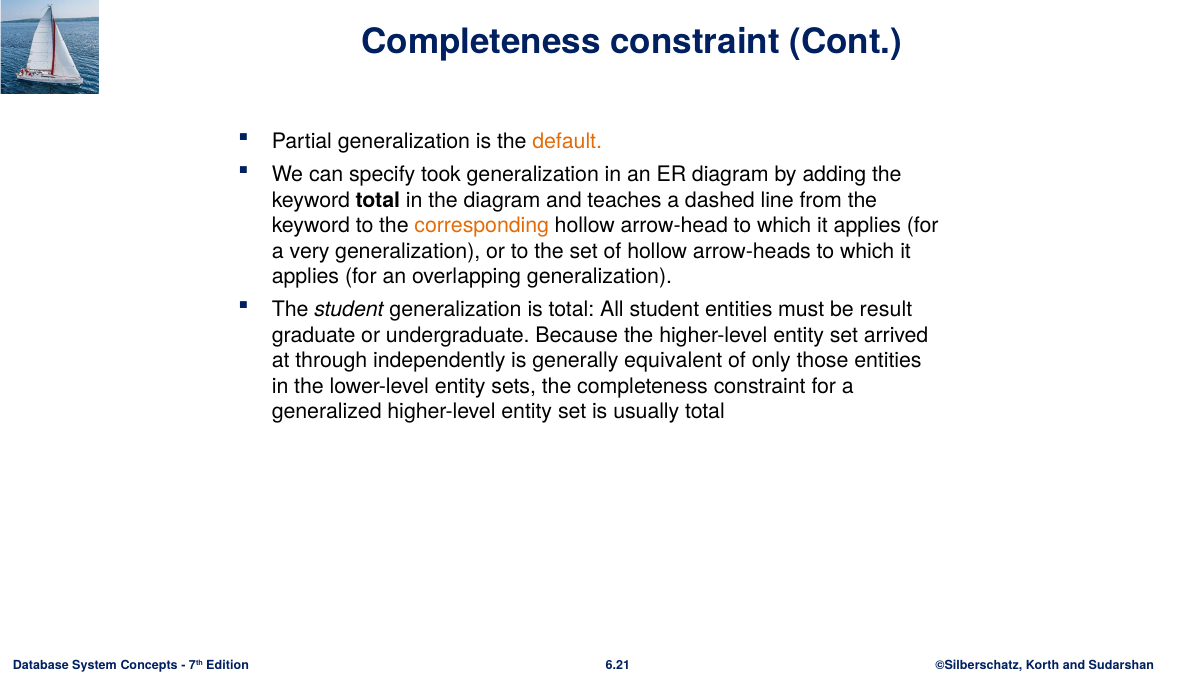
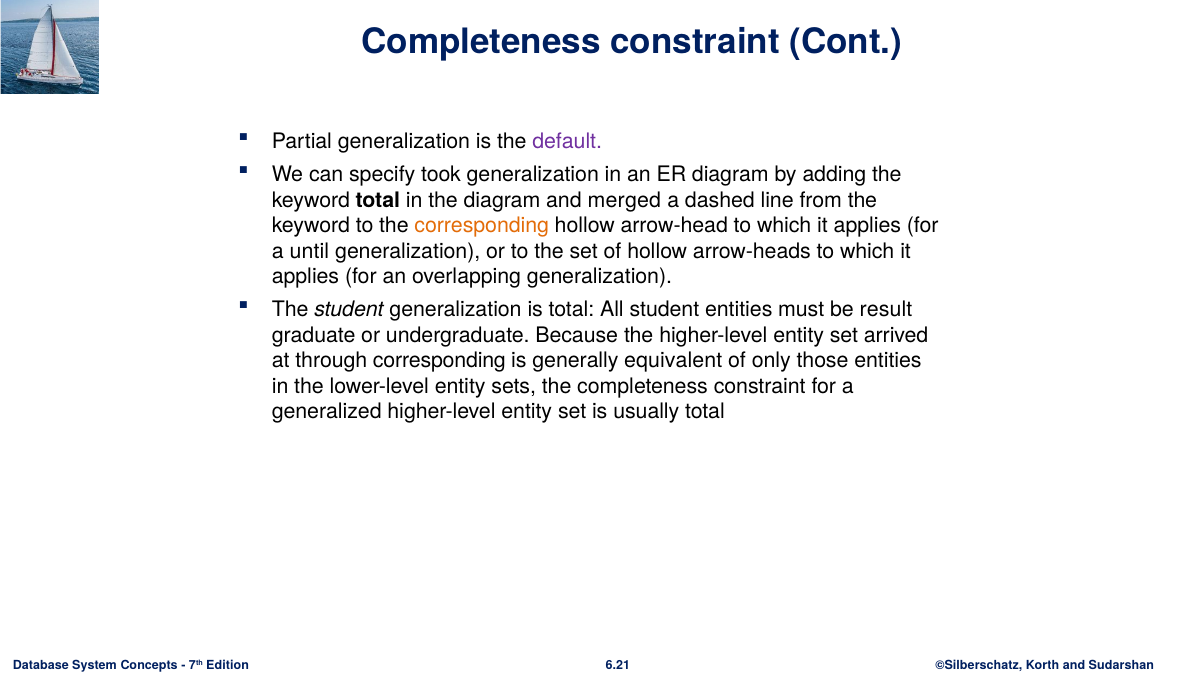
default colour: orange -> purple (567, 142)
teaches: teaches -> merged (624, 200)
very: very -> until (309, 251)
through independently: independently -> corresponding (439, 361)
